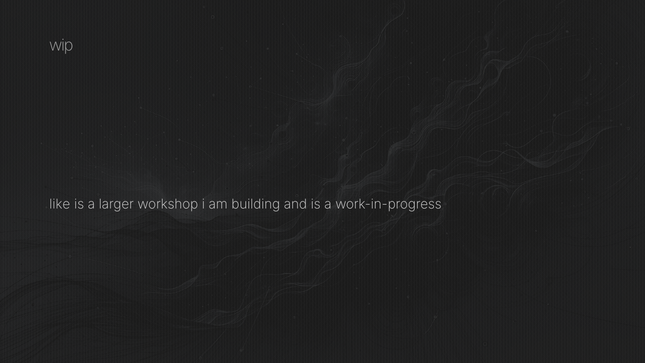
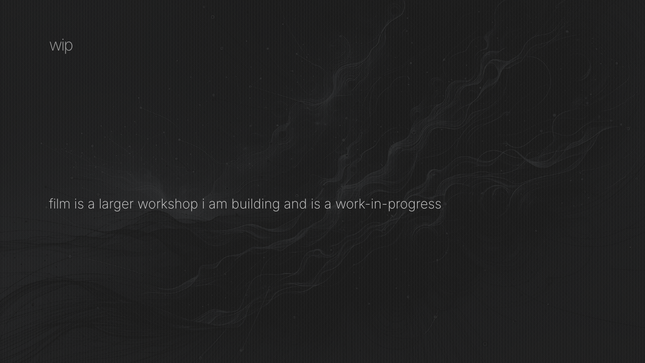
like: like -> film (60, 204)
